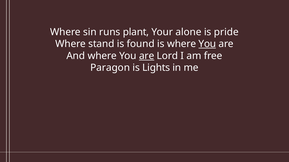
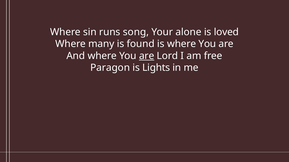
plant: plant -> song (136, 32)
pride: pride -> loved (226, 32)
stand: stand -> many (101, 44)
You underline: present -> none (207, 44)
